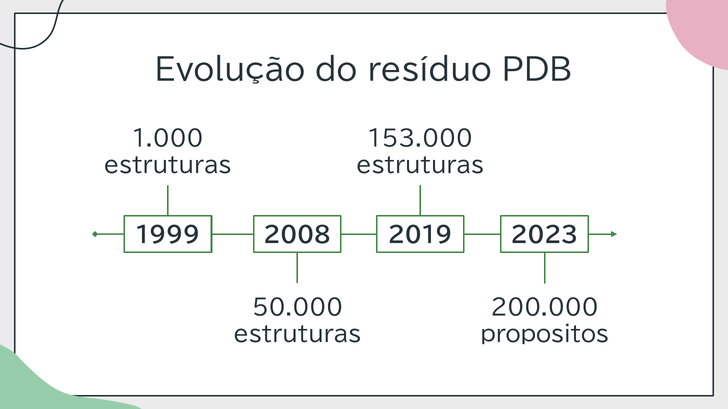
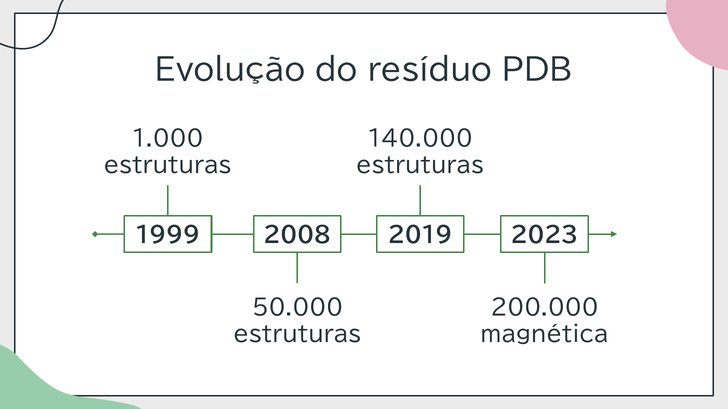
153.000: 153.000 -> 140.000 (420, 139)
propositos: propositos -> magnética (544, 335)
